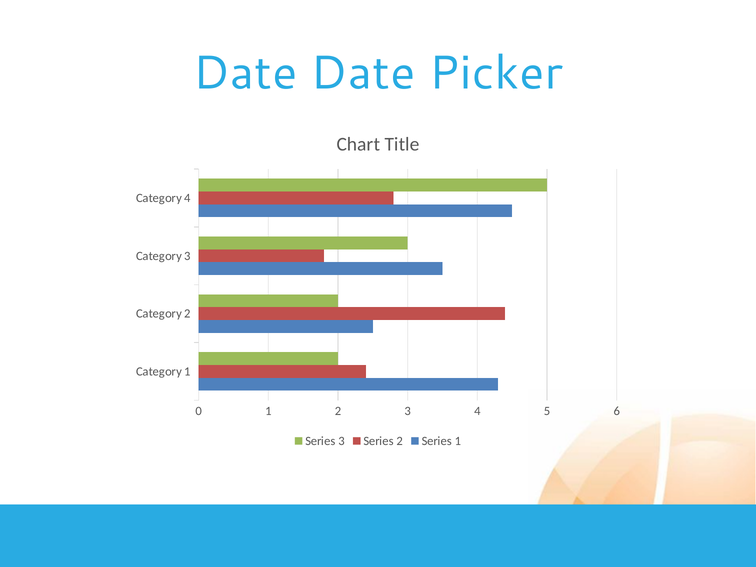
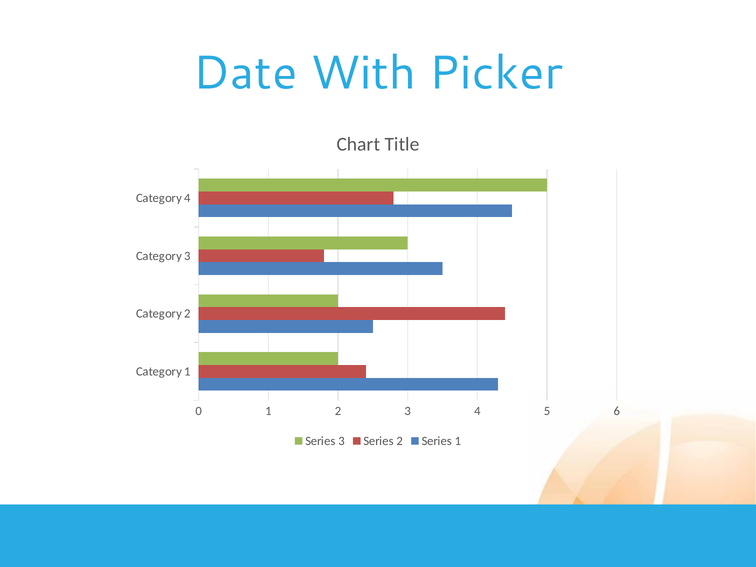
Date Date: Date -> With (363, 73)
